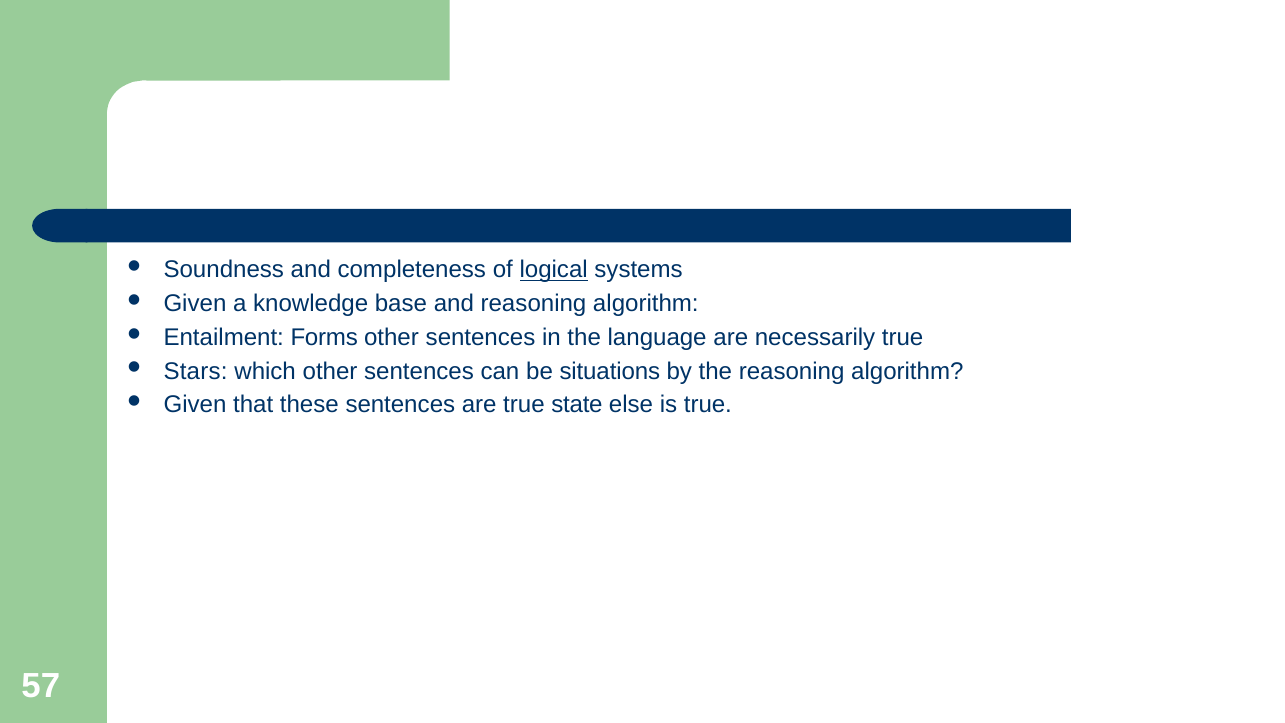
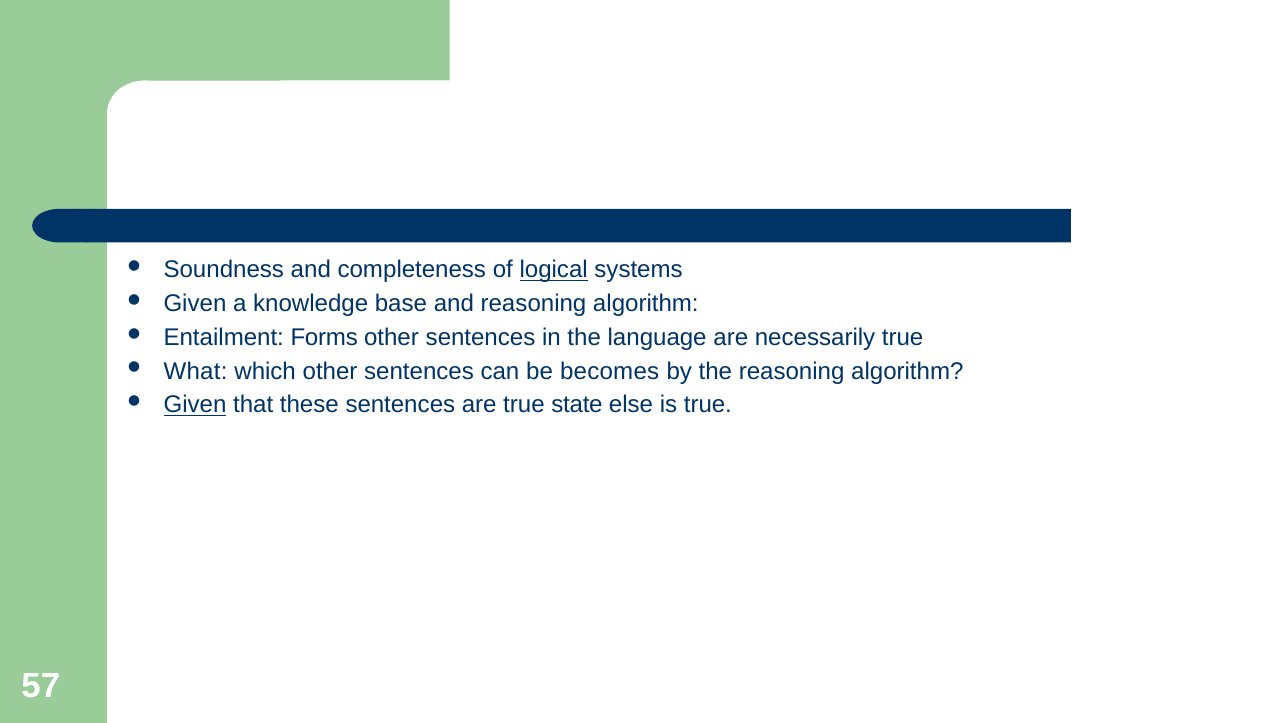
Stars: Stars -> What (196, 371)
situations: situations -> becomes (610, 371)
Given underline: none -> present (195, 405)
